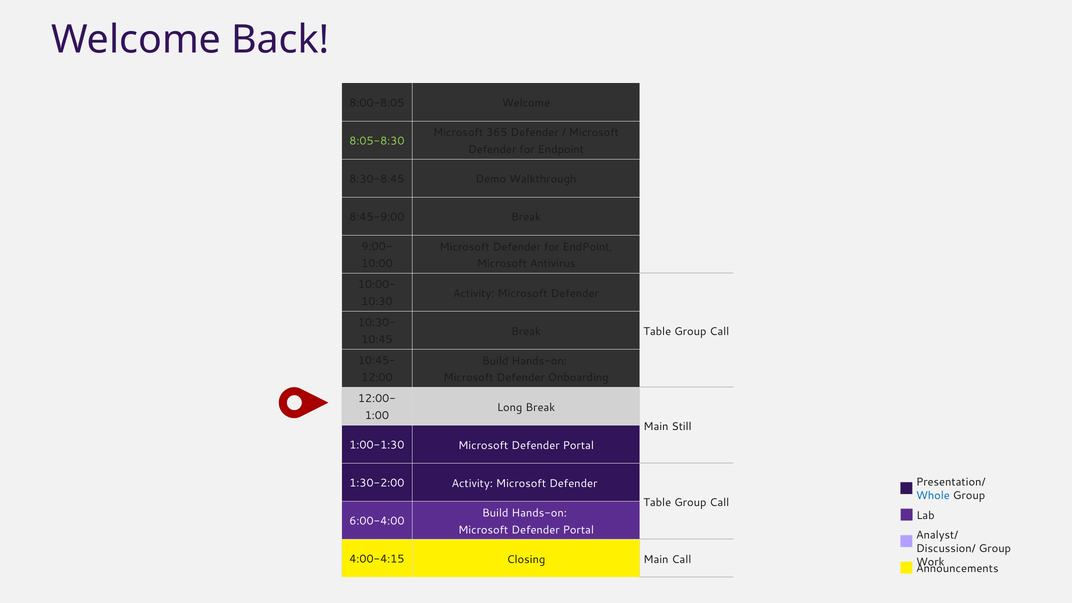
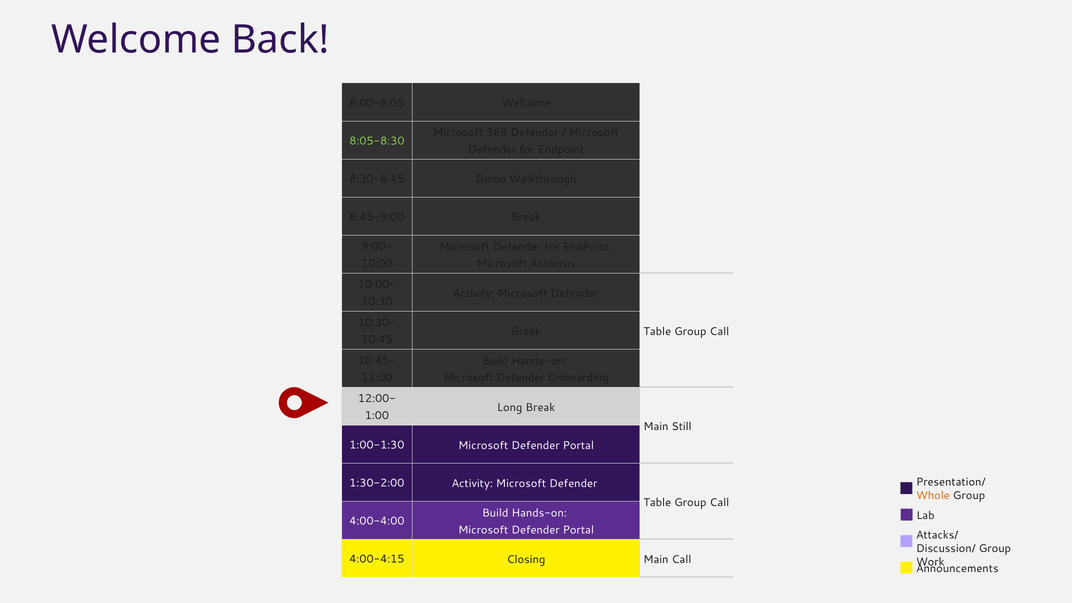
Whole colour: blue -> orange (933, 496)
6:00-4:00: 6:00-4:00 -> 4:00-4:00 (377, 521)
Analyst/: Analyst/ -> Attacks/ (937, 535)
